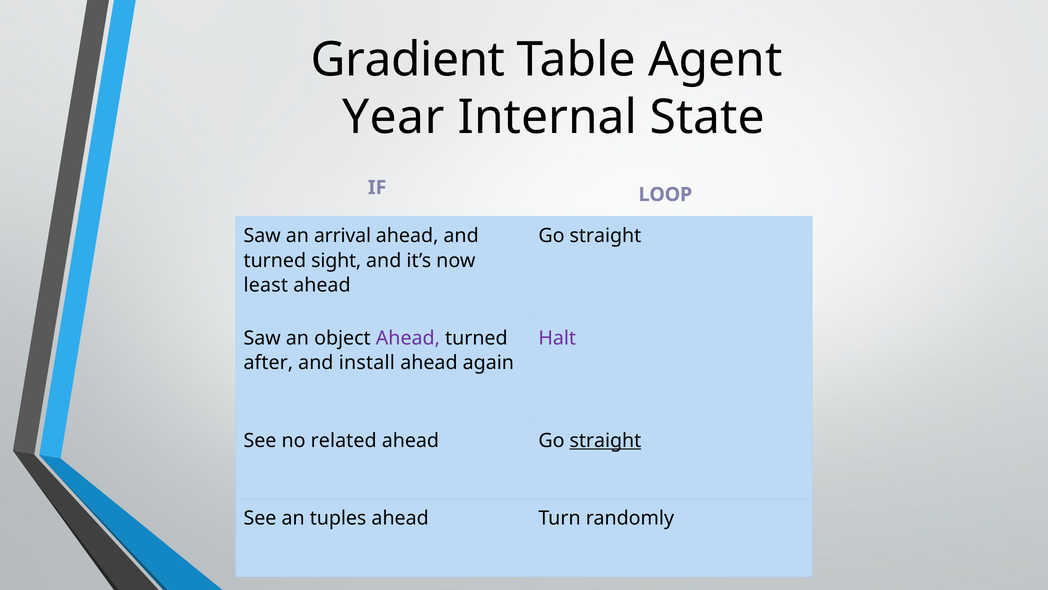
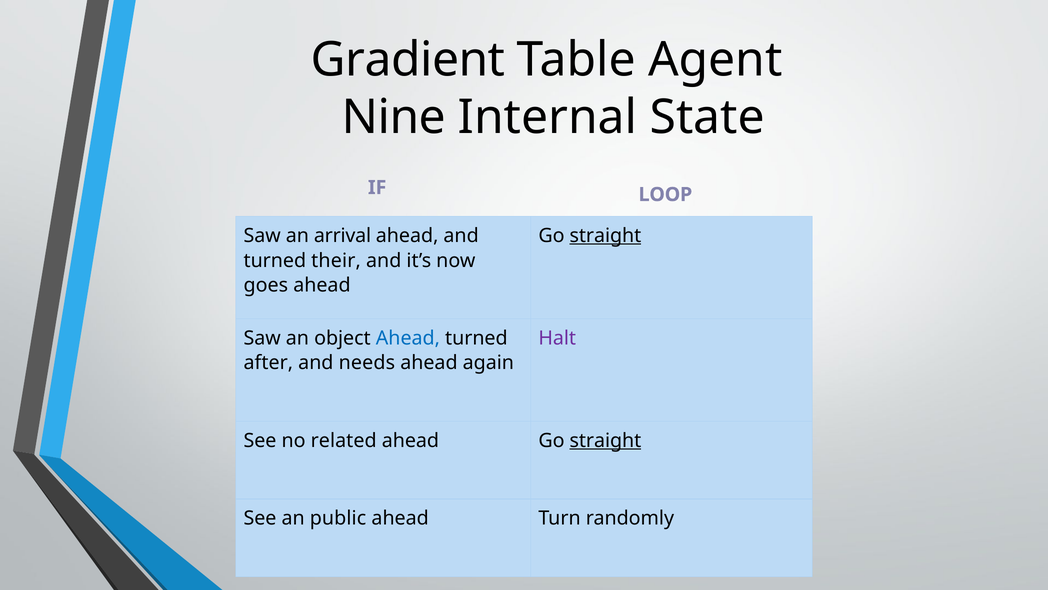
Year: Year -> Nine (394, 117)
straight underline: none -> present (605, 235)
sight: sight -> their (336, 260)
least: least -> goes (266, 285)
Ahead colour: purple -> blue (408, 338)
install: install -> needs (367, 363)
tuples: tuples -> public (338, 518)
